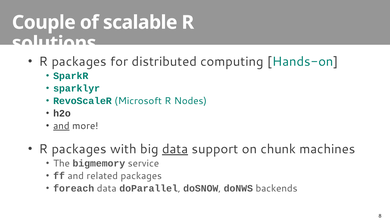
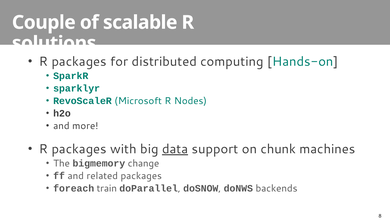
and underline: present -> none (61, 126)
service: service -> change (144, 163)
foreach data: data -> train (107, 188)
